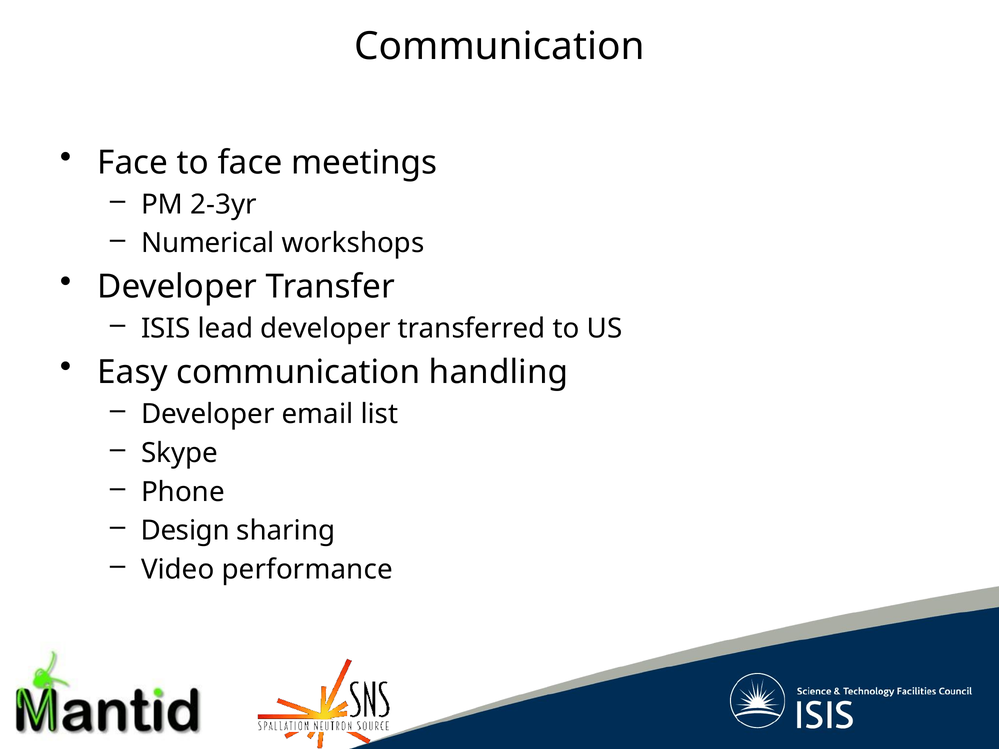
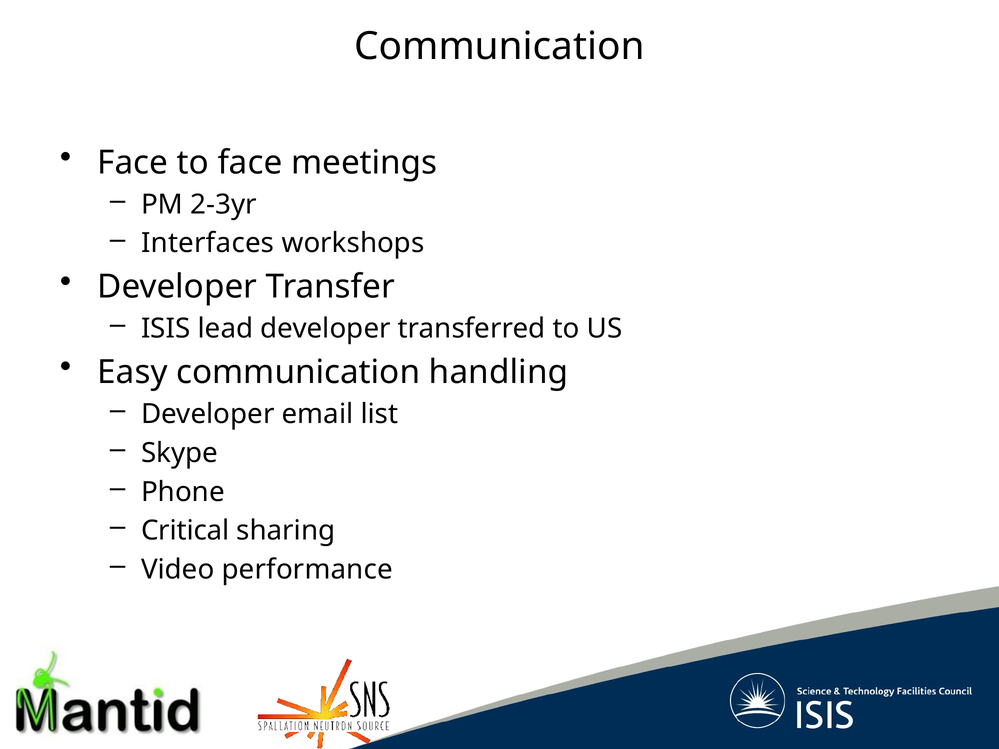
Numerical: Numerical -> Interfaces (208, 243)
Design: Design -> Critical (185, 531)
